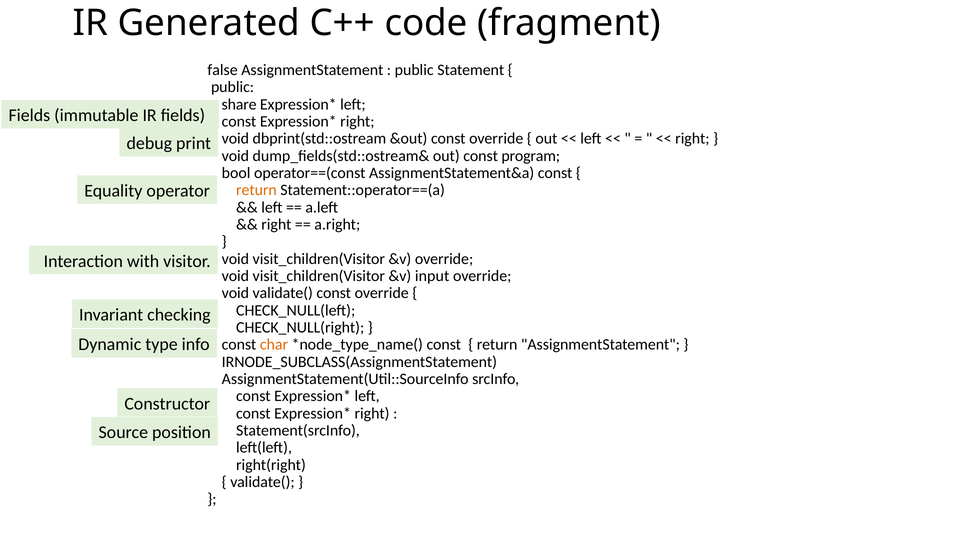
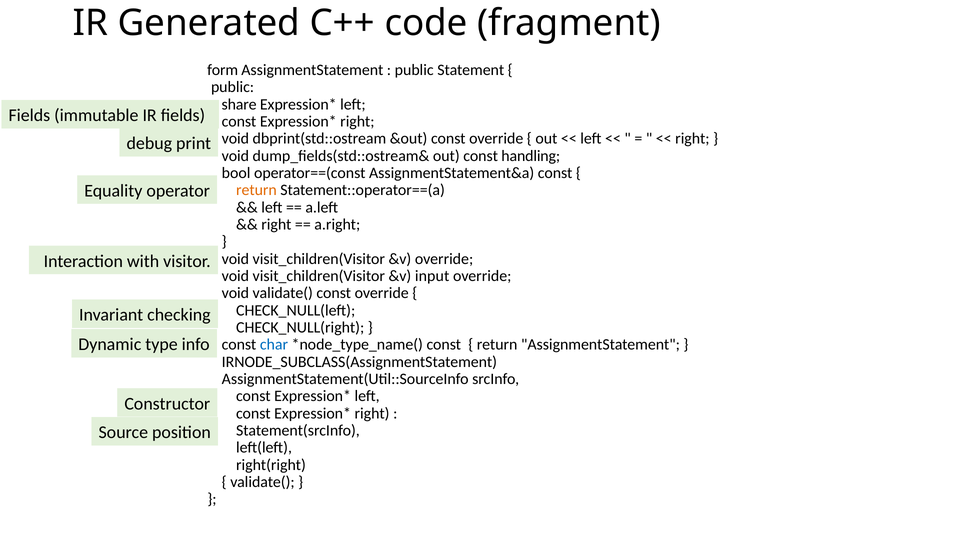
false: false -> form (223, 70)
program: program -> handling (531, 156)
char colour: orange -> blue (274, 345)
